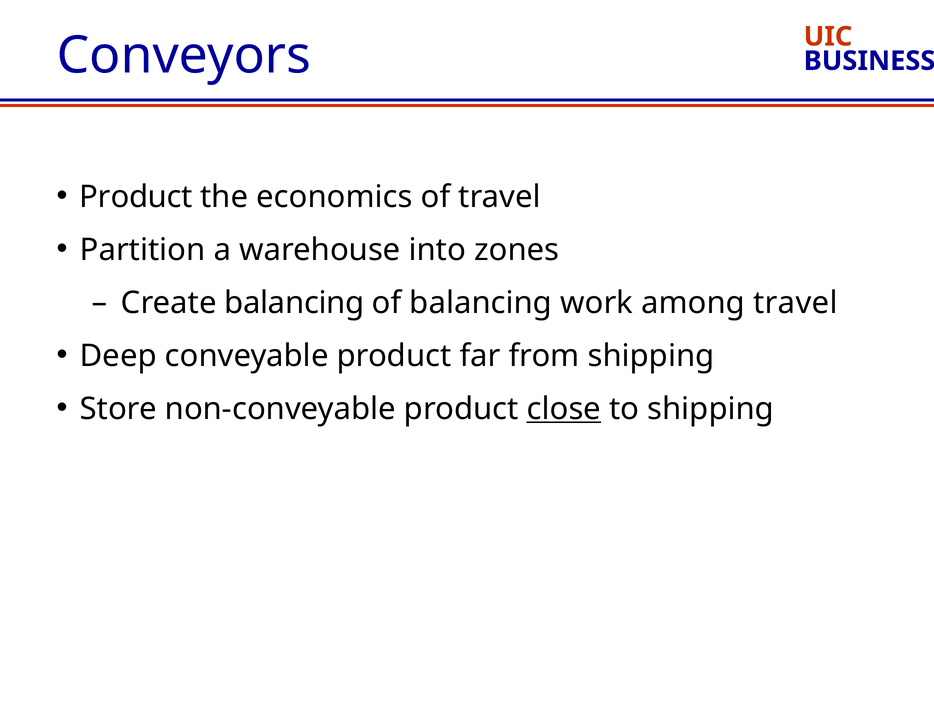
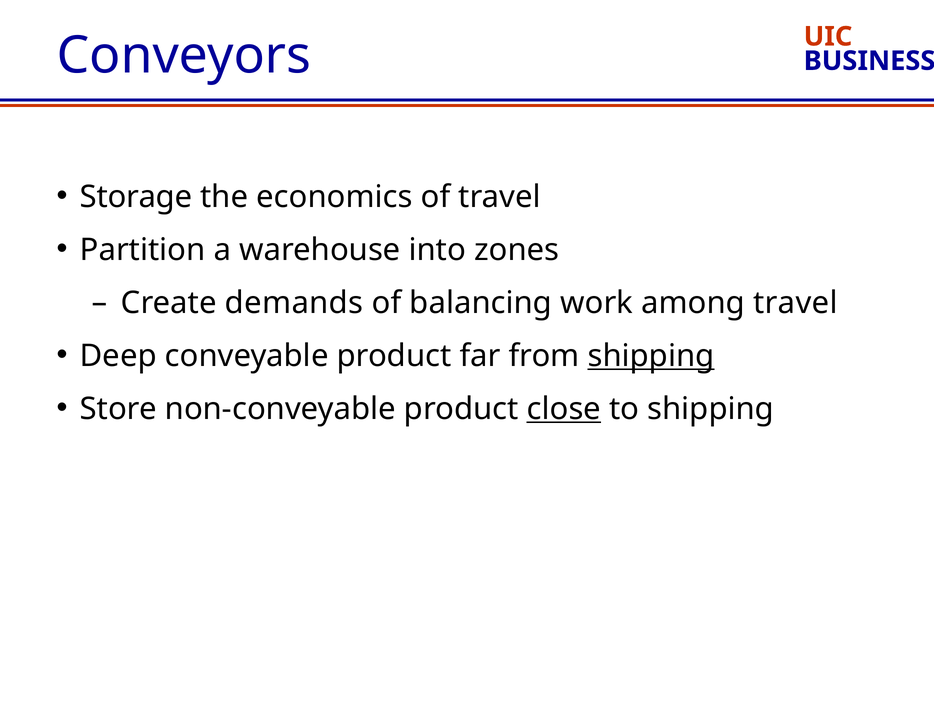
Product: Product -> Storage (136, 197)
Create balancing: balancing -> demands (294, 303)
shipping underline: none -> present (651, 356)
